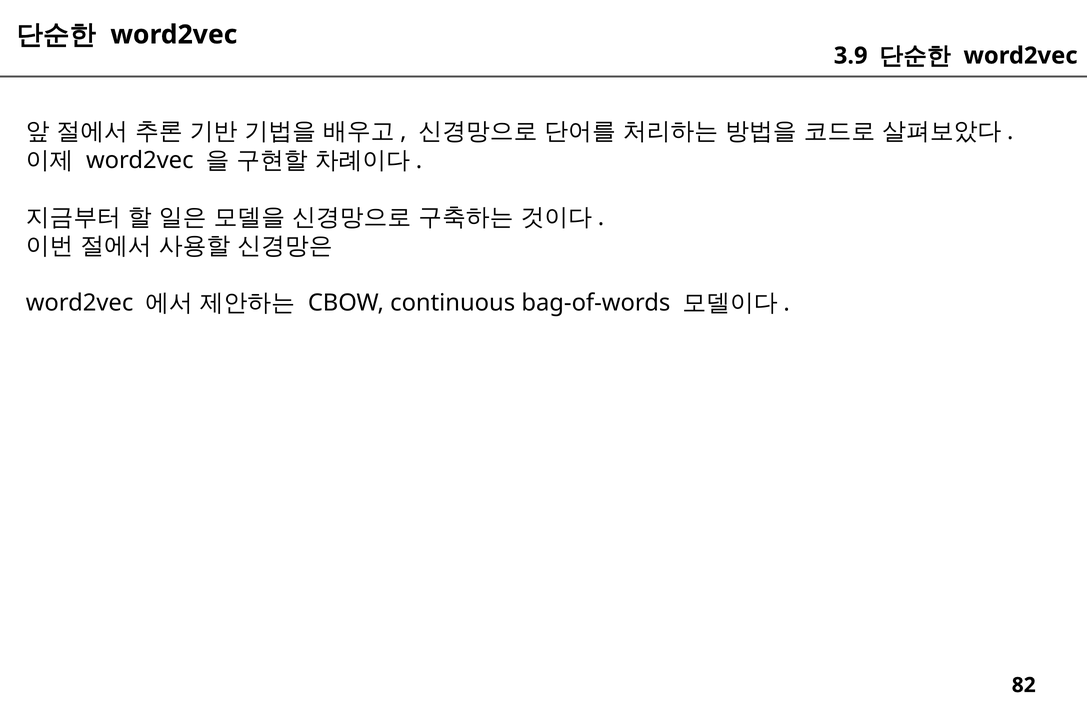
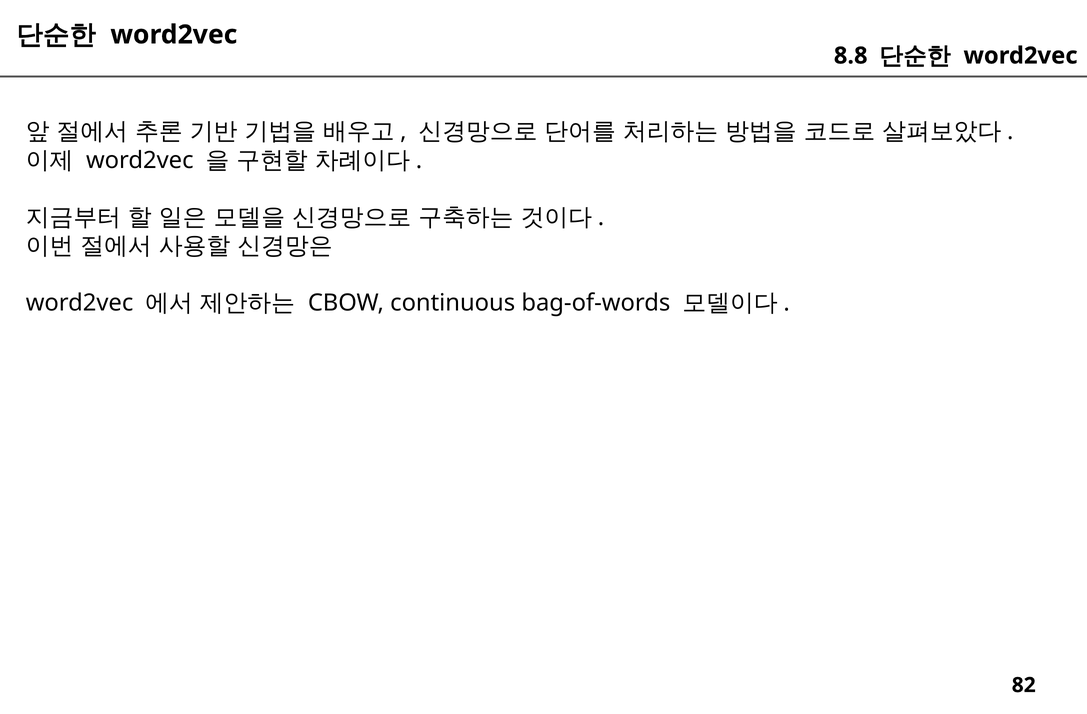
3.9: 3.9 -> 8.8 (851, 56)
